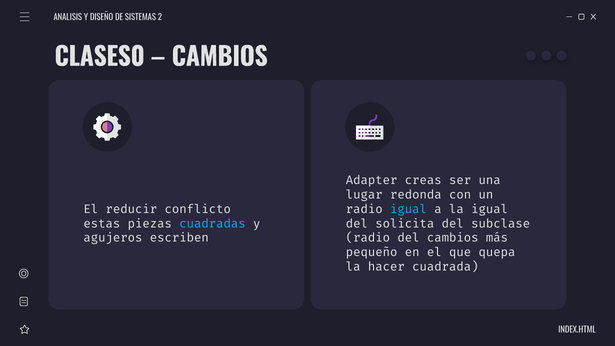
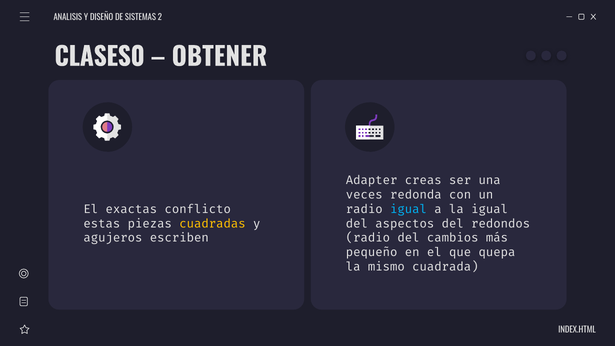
CAMBIOS: CAMBIOS -> OBTENER (219, 57)
lugar: lugar -> veces (364, 195)
reducir: reducir -> exactas (131, 209)
cuadradas colour: light blue -> yellow (213, 224)
solicita: solicita -> aspectos (405, 224)
subclase: subclase -> redondos (501, 224)
hacer: hacer -> mismo (386, 267)
